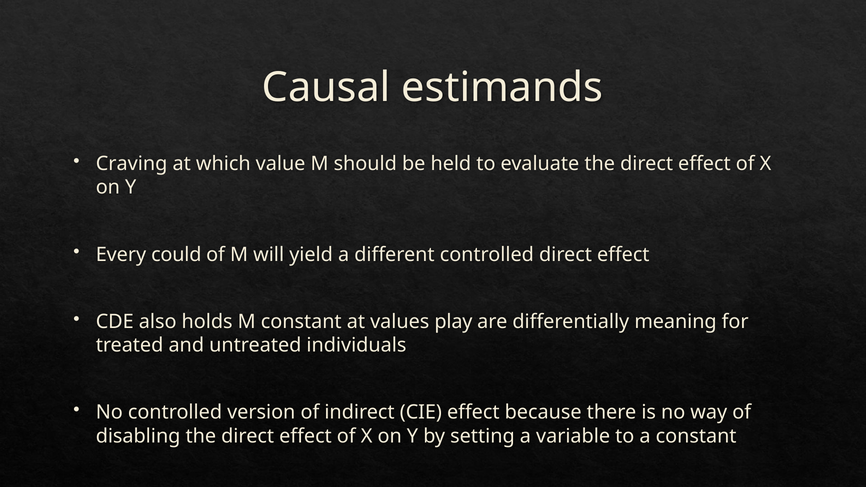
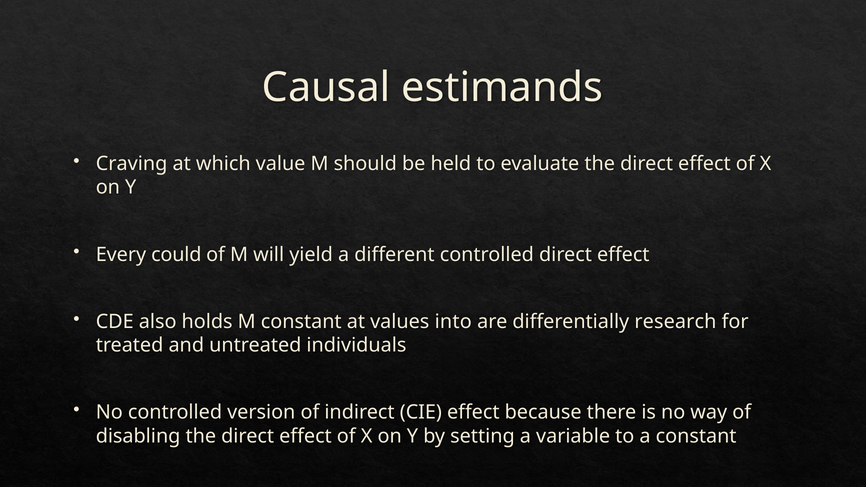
play: play -> into (453, 322)
meaning: meaning -> research (675, 322)
